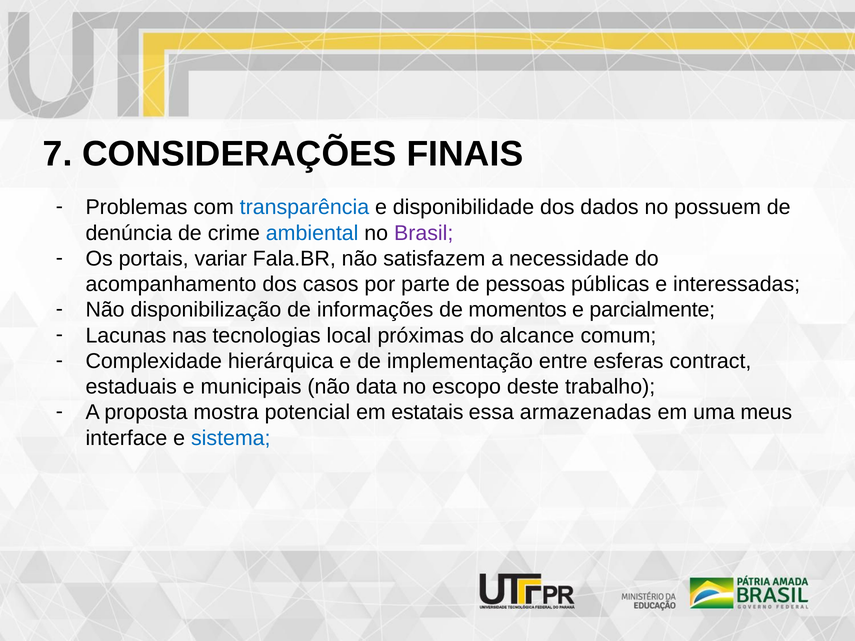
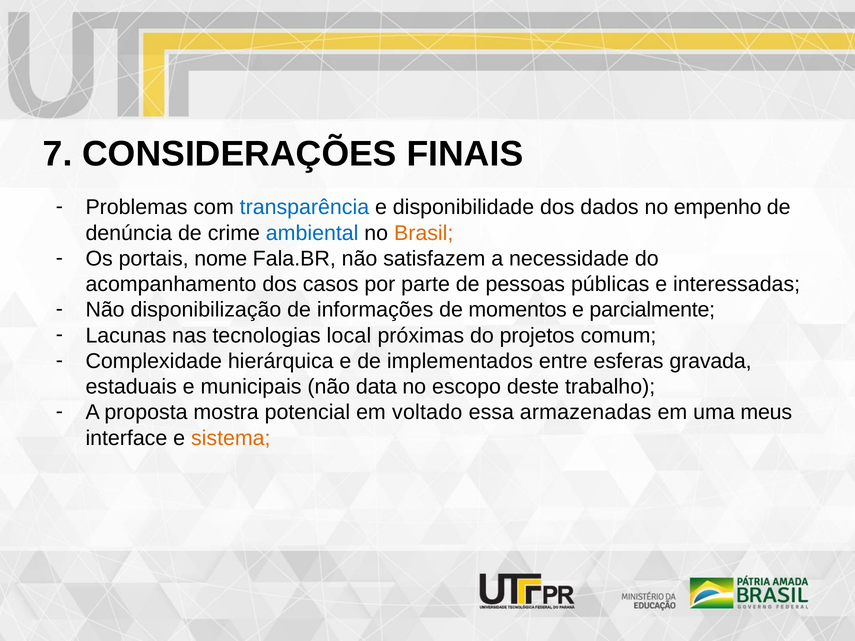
possuem: possuem -> empenho (718, 207)
Brasil colour: purple -> orange (424, 233)
variar: variar -> nome (221, 259)
alcance: alcance -> projetos (537, 336)
implementação: implementação -> implementados (460, 361)
contract: contract -> gravada (711, 361)
estatais: estatais -> voltado (427, 413)
sistema colour: blue -> orange (231, 438)
